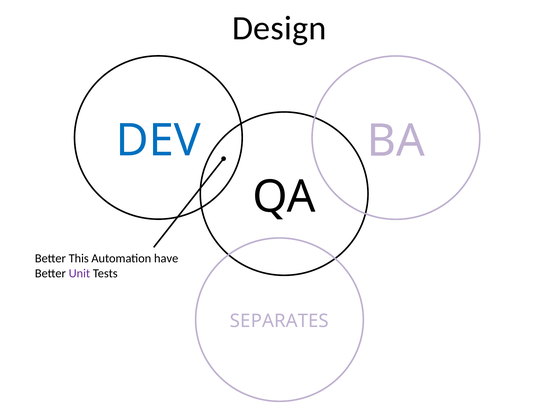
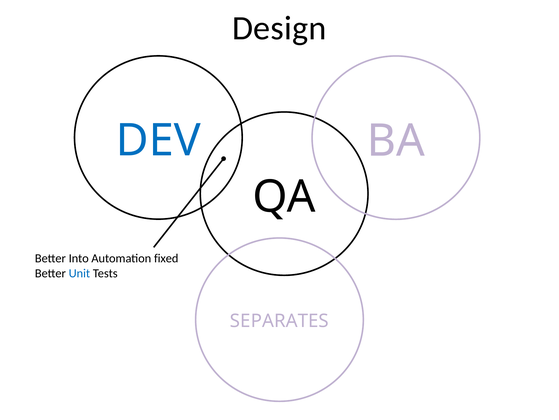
This: This -> Into (79, 258)
have: have -> fixed (166, 258)
Unit colour: purple -> blue (79, 273)
